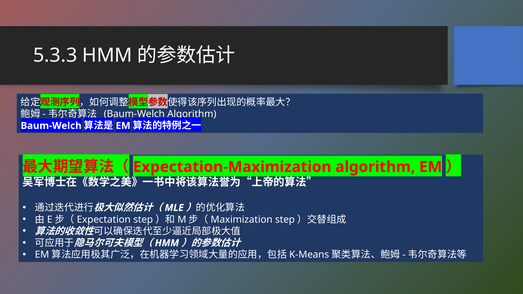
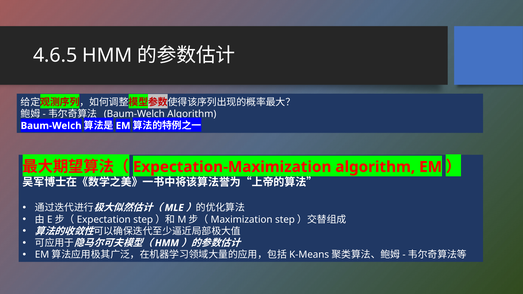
5.3.3: 5.3.3 -> 4.6.5 (55, 55)
